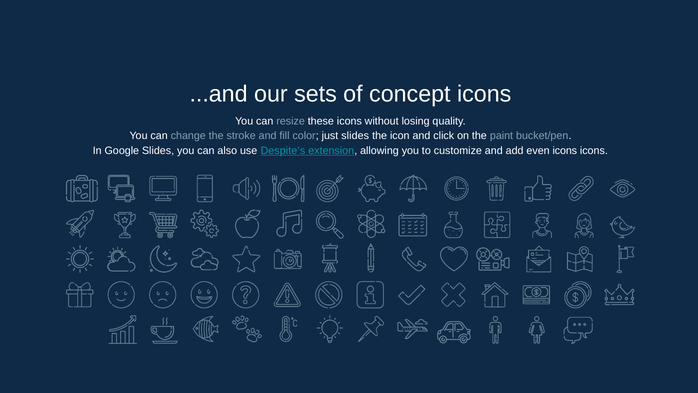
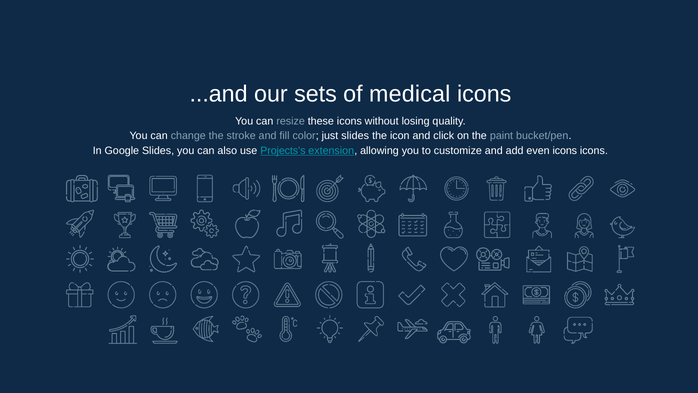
concept: concept -> medical (410, 94)
Despite’s: Despite’s -> Projects’s (283, 150)
